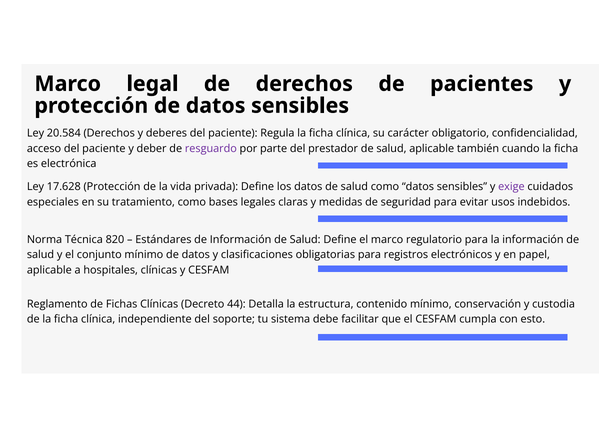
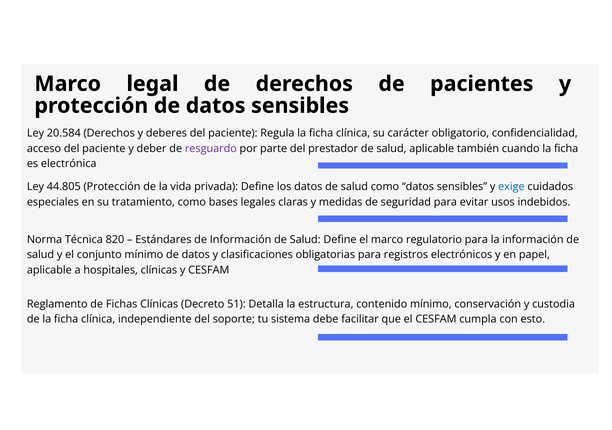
17.628: 17.628 -> 44.805 (64, 187)
exige colour: purple -> blue (511, 187)
44: 44 -> 51 (236, 304)
